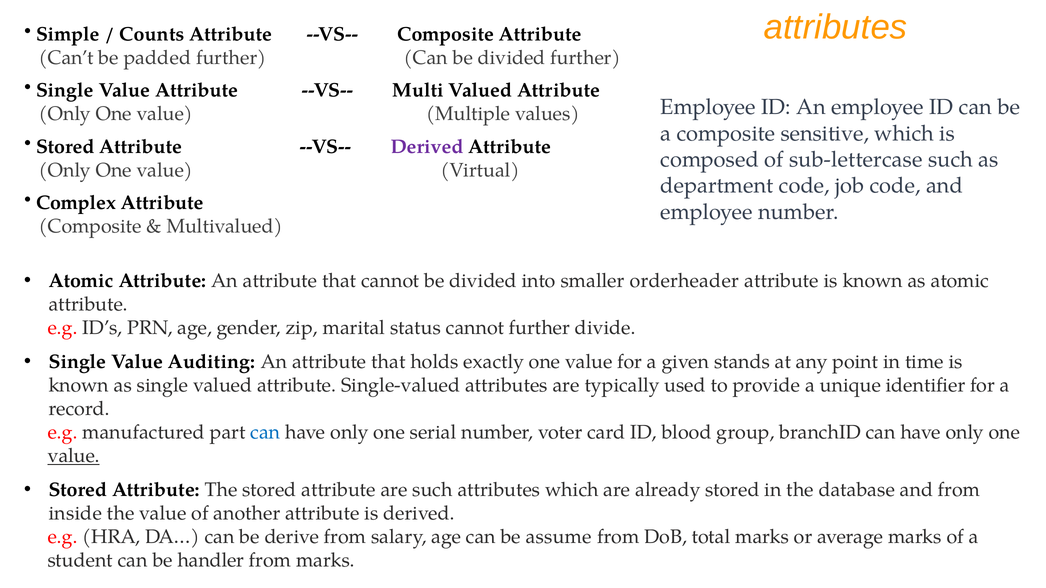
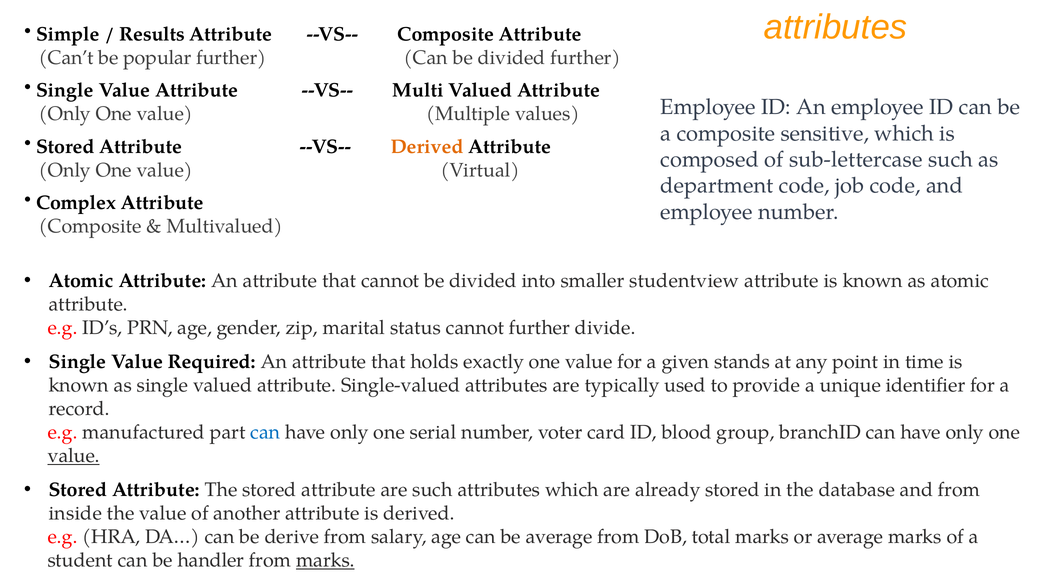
Counts: Counts -> Results (152, 34)
padded: padded -> popular (157, 58)
Derived colour: purple -> orange (427, 147)
orderheader: orderheader -> studentview (684, 281)
Auditing: Auditing -> Required (212, 362)
be assume: assume -> average (559, 537)
marks underline: none -> present (325, 561)
